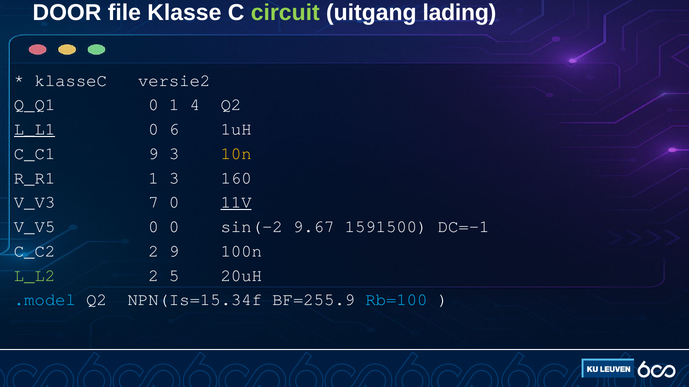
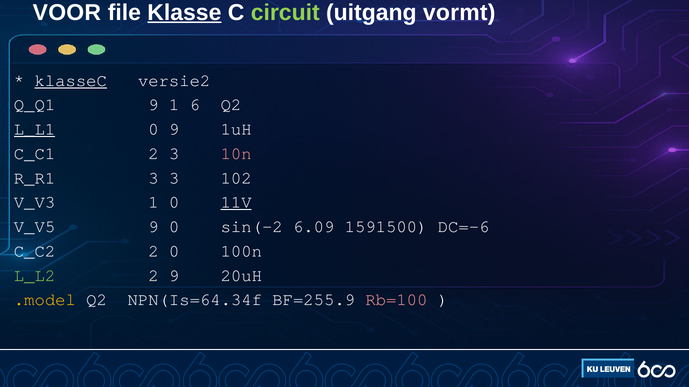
DOOR: DOOR -> VOOR (67, 13)
Klasse underline: none -> present (184, 13)
lading: lading -> vormt (459, 13)
klasseC underline: none -> present (71, 80)
Q_Q1 0: 0 -> 9 (153, 105)
4: 4 -> 6 (195, 105)
0 6: 6 -> 9 (174, 129)
C_C1 9: 9 -> 2 (153, 154)
10n colour: yellow -> pink (236, 154)
R_R1 1: 1 -> 3 (153, 178)
160: 160 -> 102 (236, 178)
V_V3 7: 7 -> 1 (153, 203)
V_V5 0: 0 -> 9 (153, 227)
9.67: 9.67 -> 6.09 (314, 227)
DC=-1: DC=-1 -> DC=-6 (464, 227)
2 9: 9 -> 0 (174, 251)
2 5: 5 -> 9 (174, 276)
.model colour: light blue -> yellow (45, 300)
NPN(Is=15.34f: NPN(Is=15.34f -> NPN(Is=64.34f (195, 300)
Rb=100 colour: light blue -> pink (396, 300)
